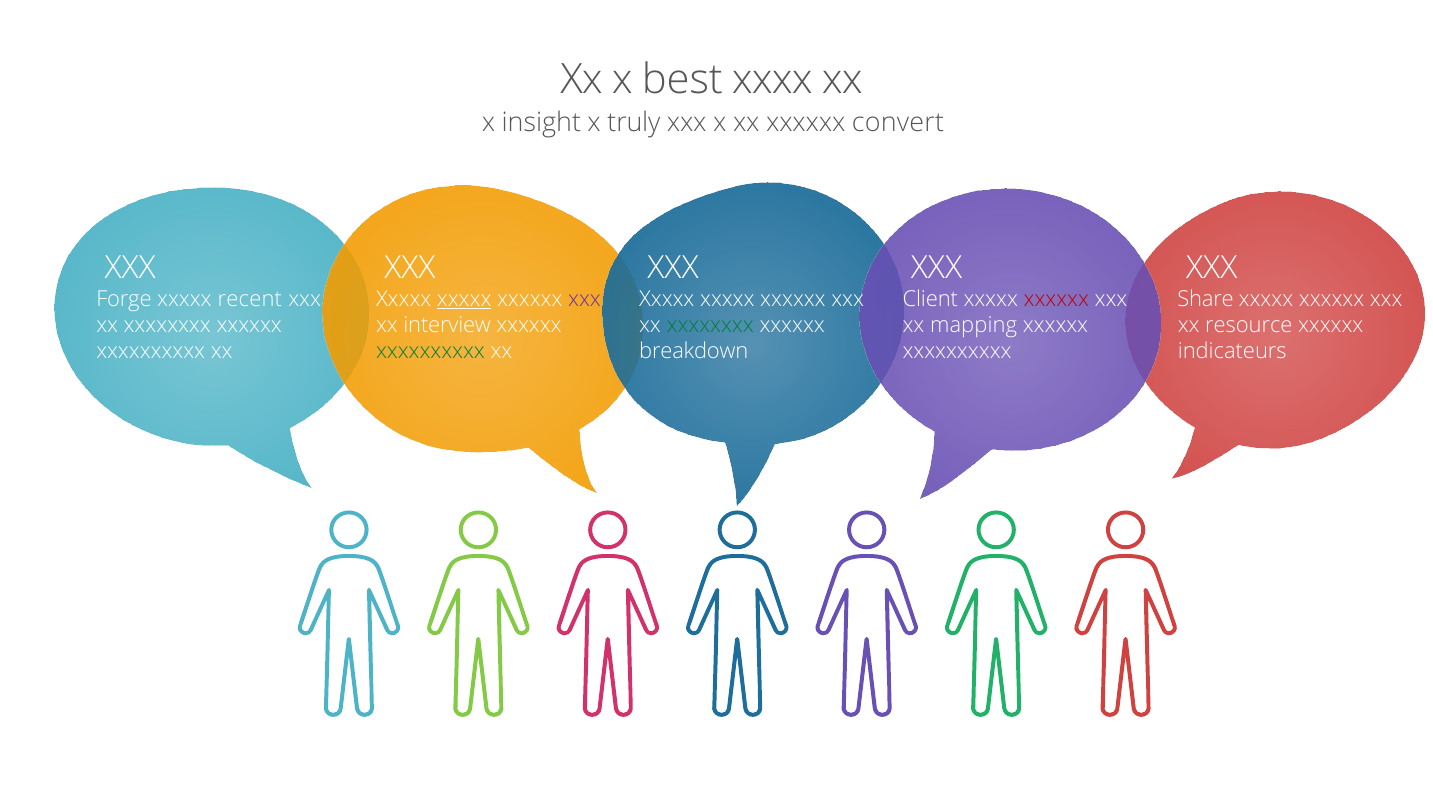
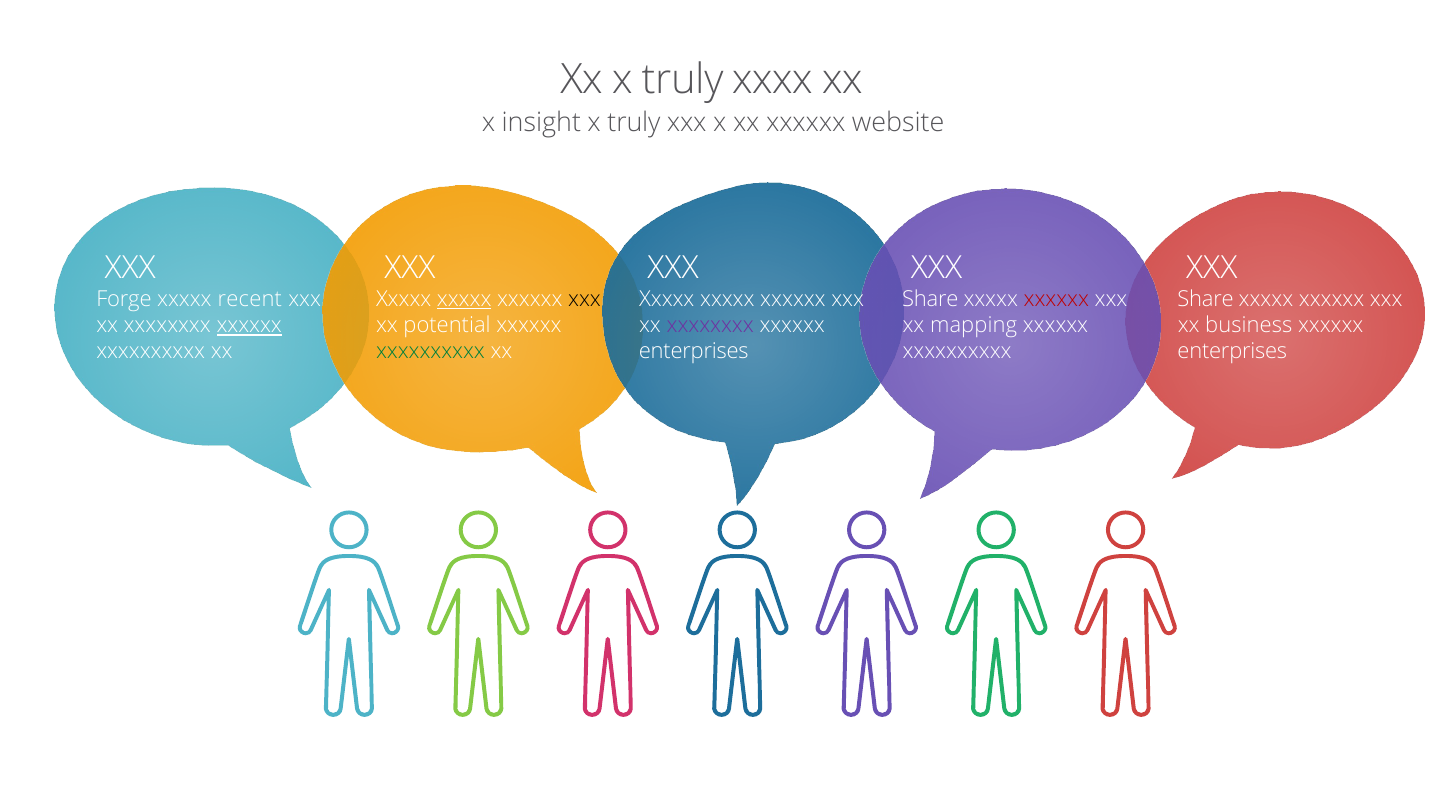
Xx x best: best -> truly (683, 80)
convert: convert -> website (898, 123)
xxx colour: purple -> black (585, 299)
Client: Client -> Share (930, 299)
xxxxxx underline: none -> present (249, 325)
interview: interview -> potential (447, 325)
xxxxxxxx colour: green -> purple (710, 325)
resource: resource -> business (1249, 325)
breakdown: breakdown -> enterprises (694, 352)
indicateurs: indicateurs -> enterprises (1232, 352)
